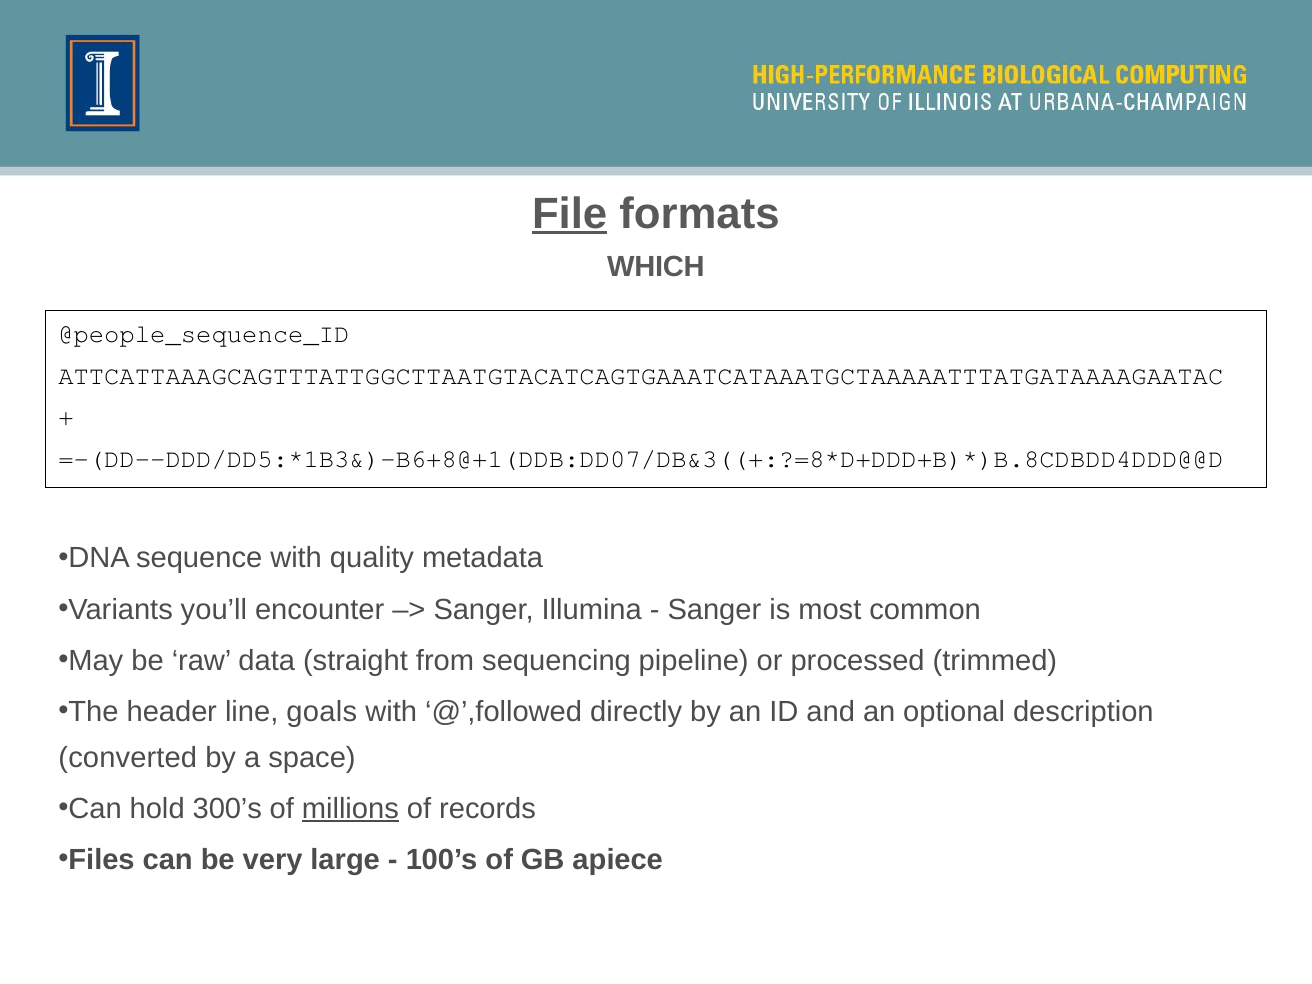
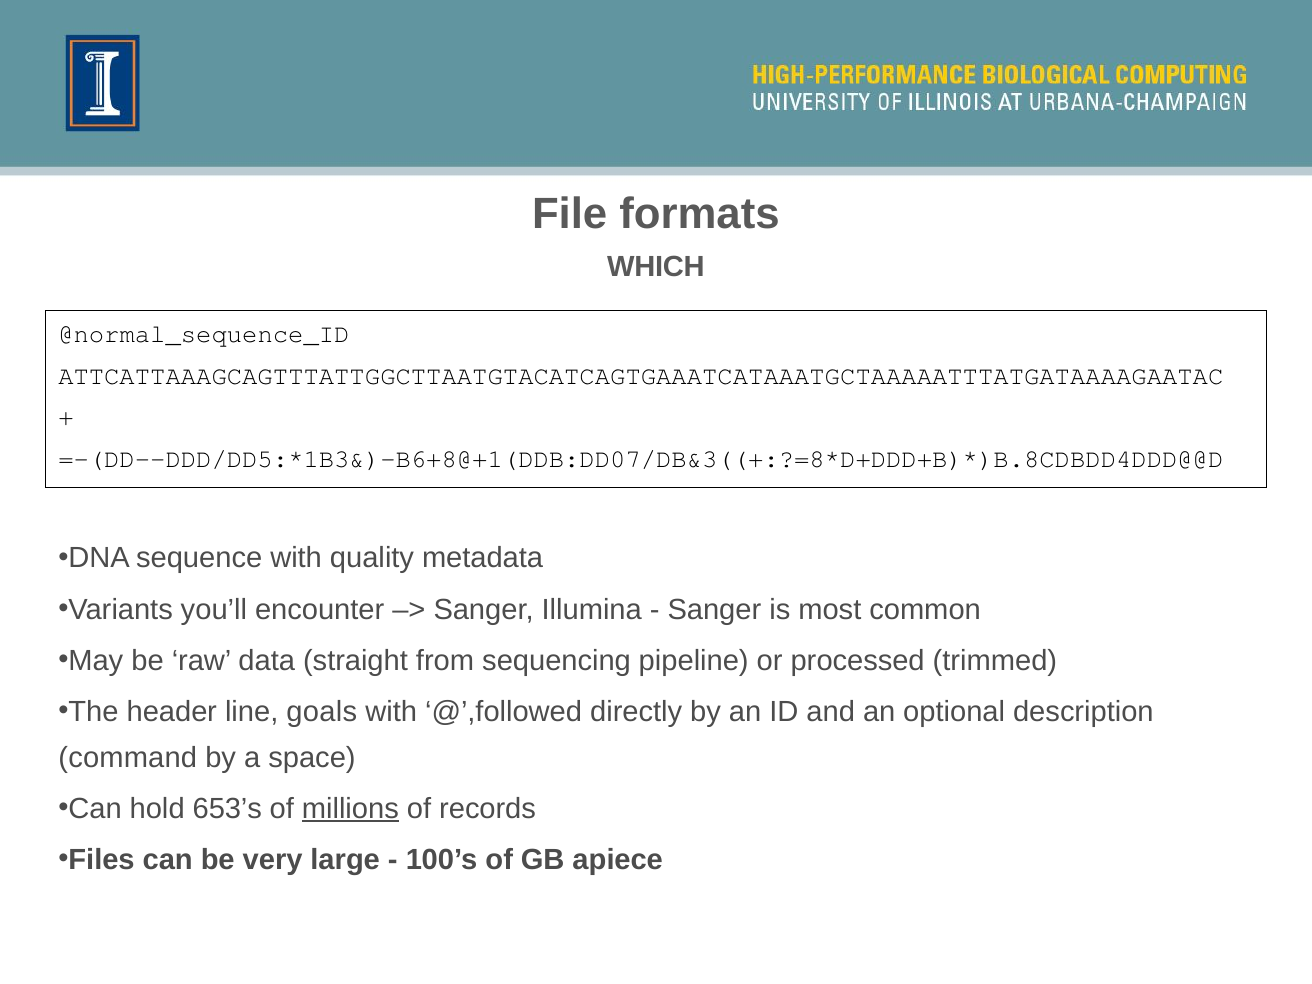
File underline: present -> none (570, 214)
@people_sequence_ID: @people_sequence_ID -> @normal_sequence_ID (204, 334)
converted: converted -> command (128, 757)
300’s: 300’s -> 653’s (227, 809)
